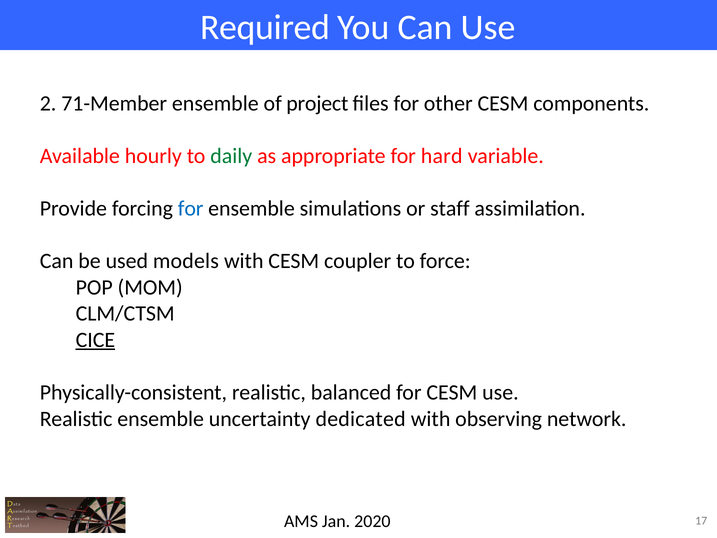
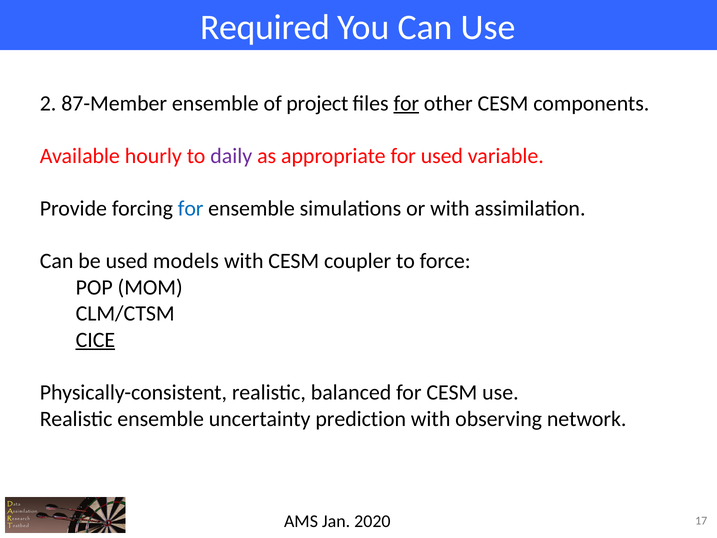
71-Member: 71-Member -> 87-Member (114, 103)
for underline: none -> present (406, 103)
daily colour: green -> purple (231, 156)
for hard: hard -> used (442, 156)
or staff: staff -> with (450, 208)
dedicated: dedicated -> prediction (361, 419)
